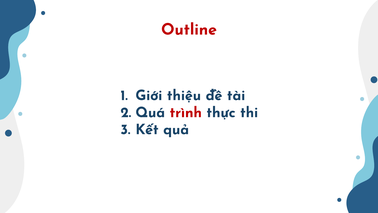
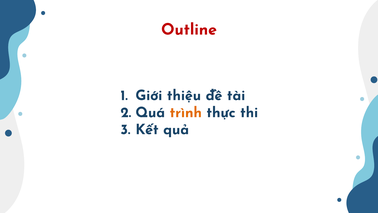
trình colour: red -> orange (186, 112)
